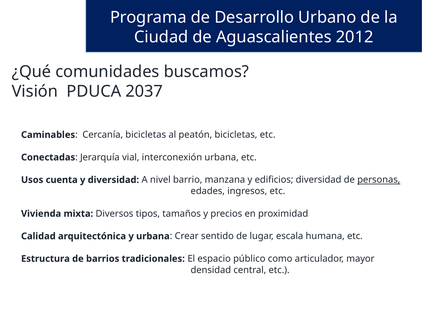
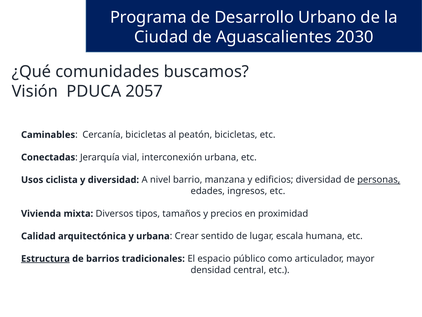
2012: 2012 -> 2030 (355, 37)
2037: 2037 -> 2057 (144, 91)
cuenta: cuenta -> ciclista (62, 180)
Estructura underline: none -> present (45, 258)
